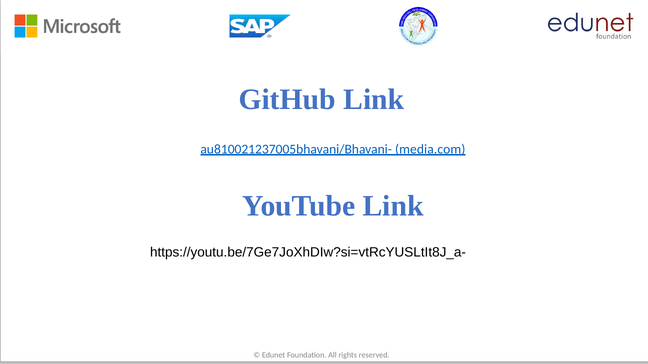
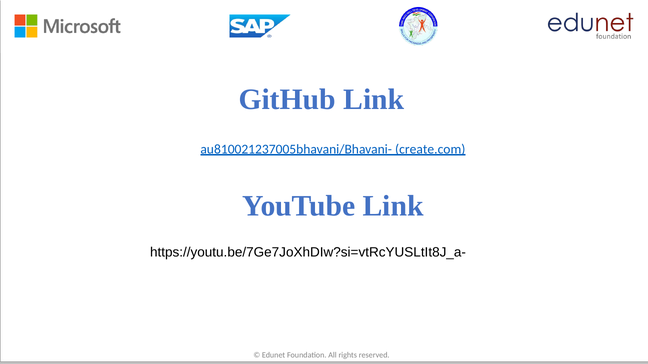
media.com: media.com -> create.com (430, 149)
